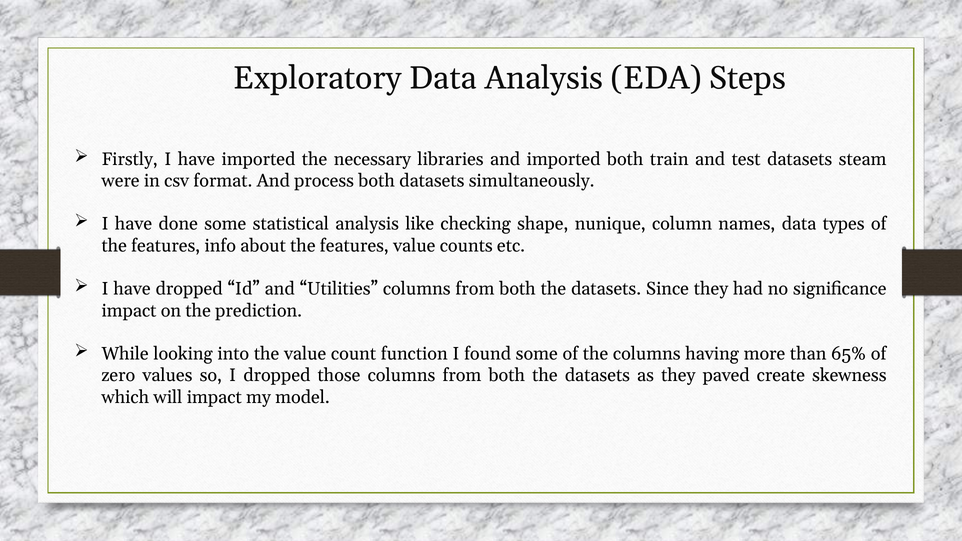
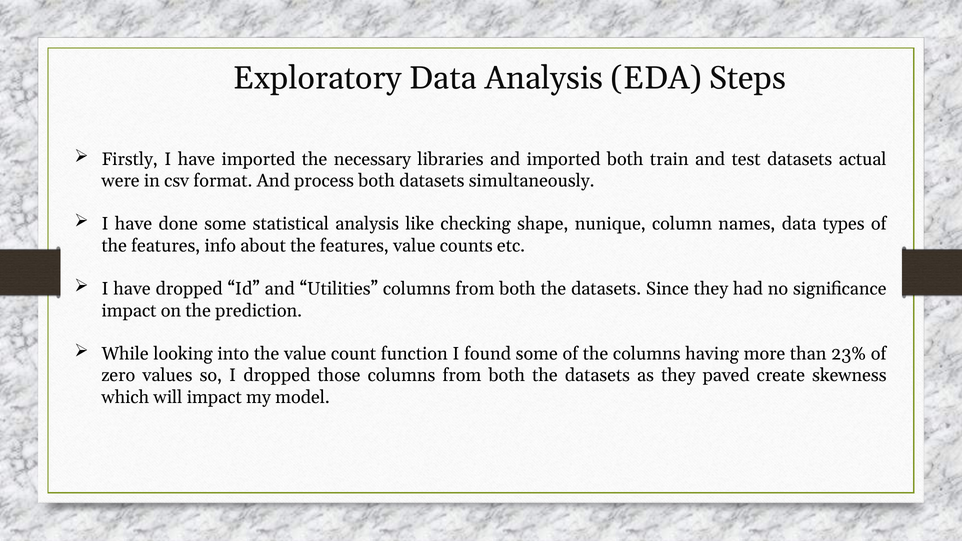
steam: steam -> actual (863, 159)
65%: 65% -> 23% (849, 354)
